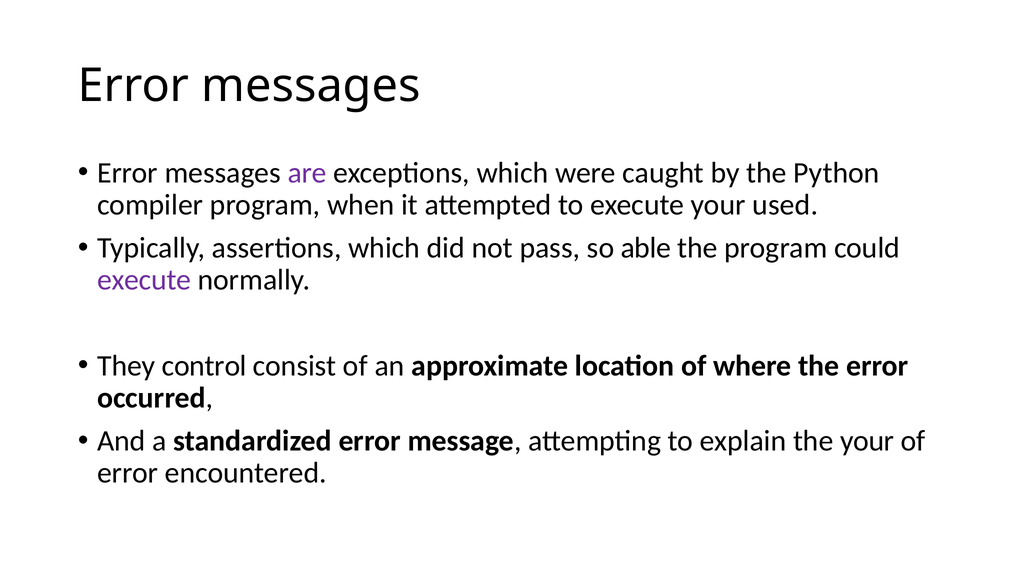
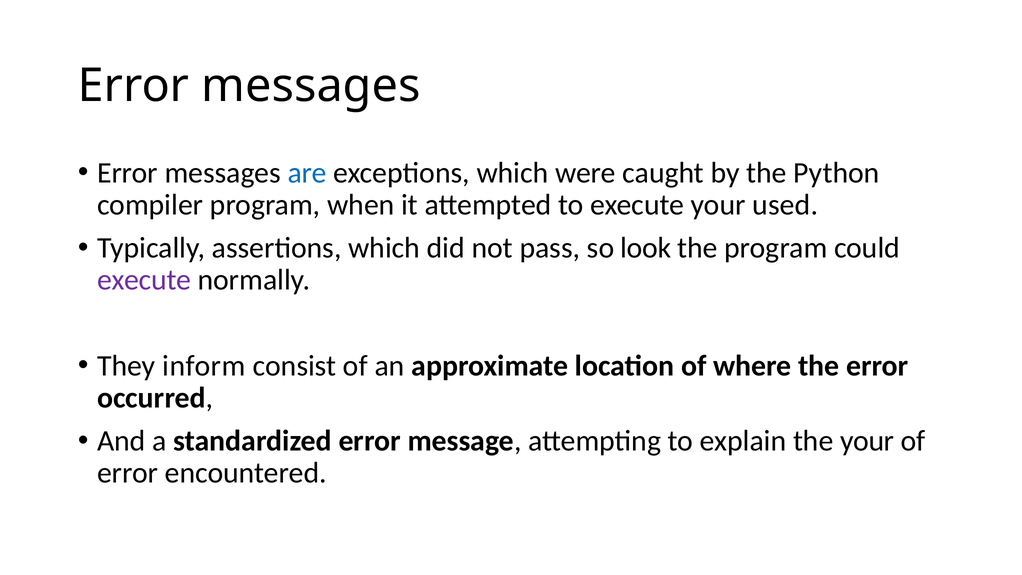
are colour: purple -> blue (307, 173)
able: able -> look (646, 248)
control: control -> inform (204, 366)
